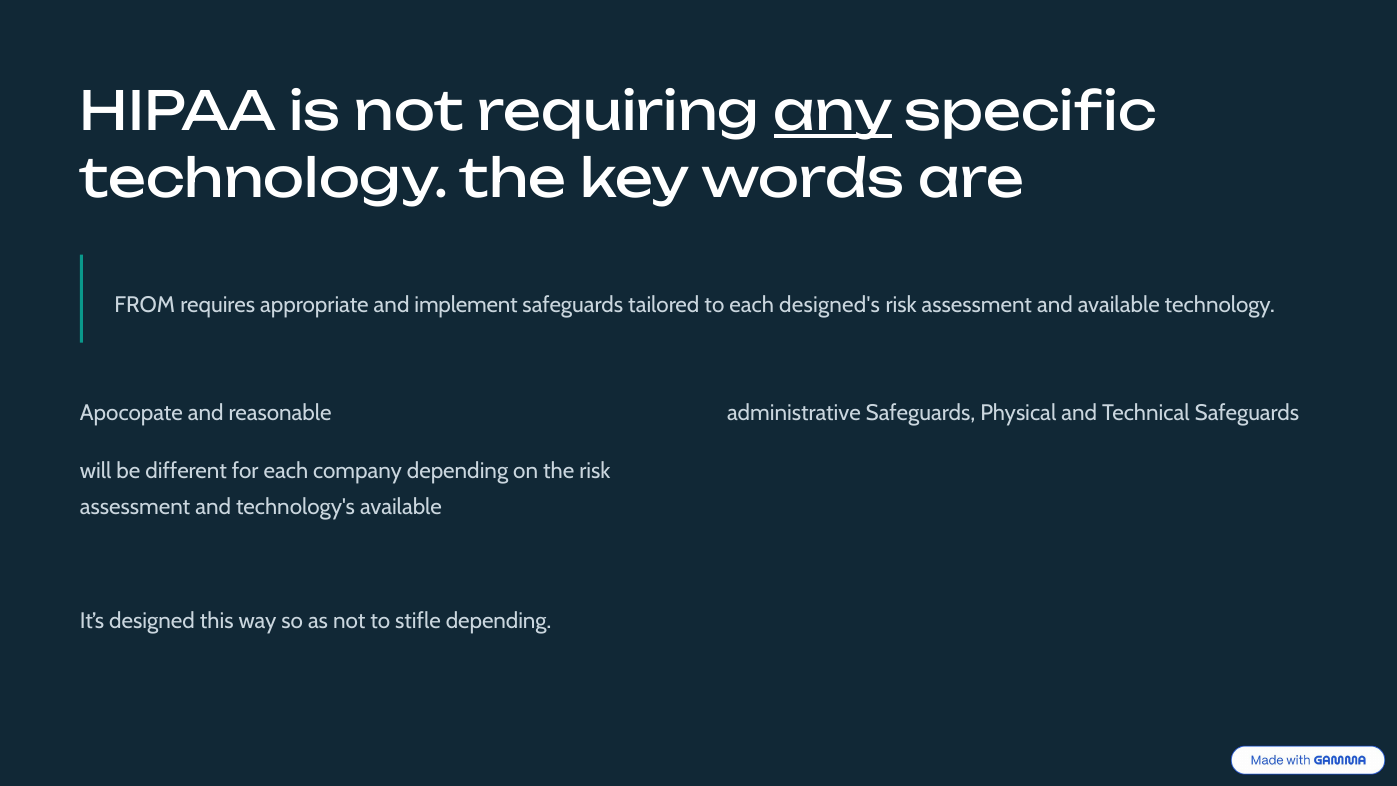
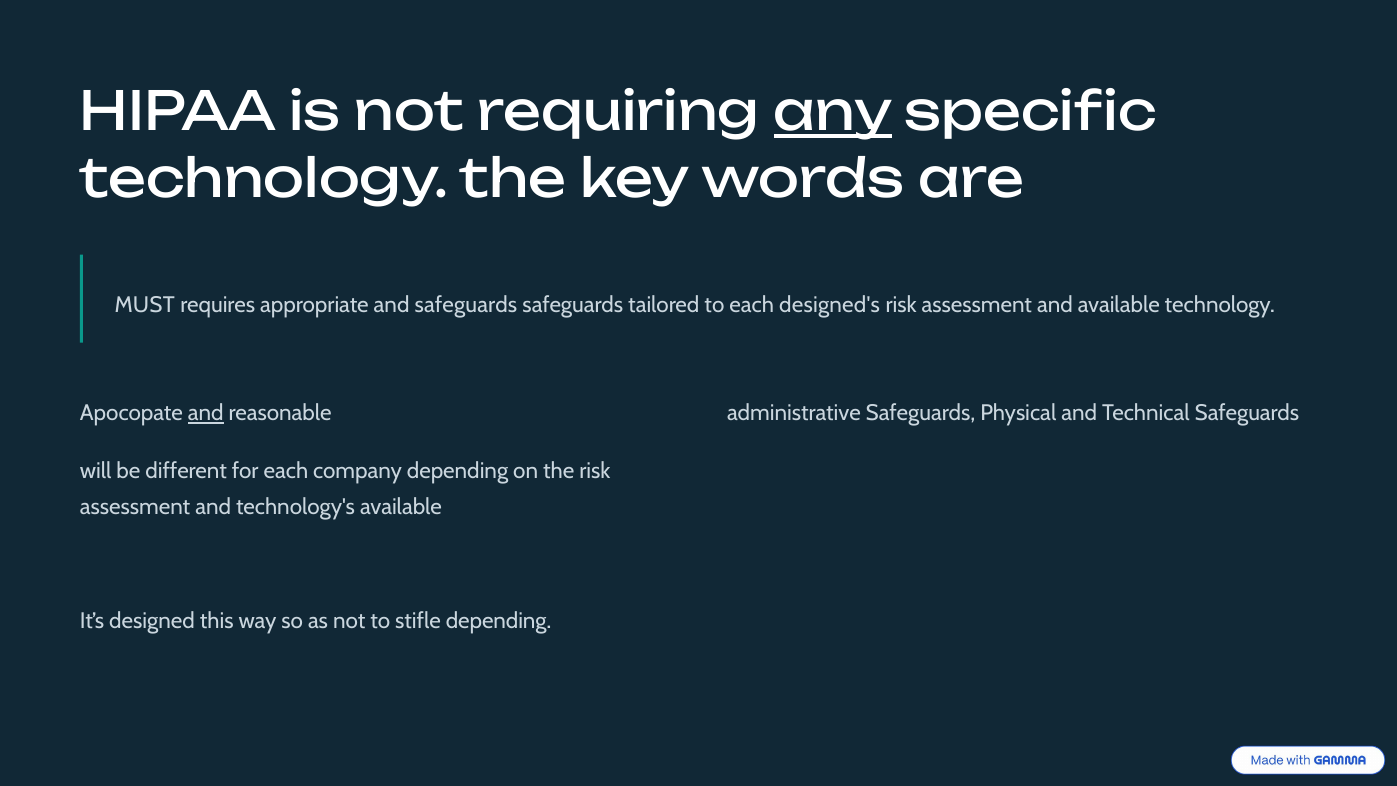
FROM: FROM -> MUST (145, 305)
and implement: implement -> safeguards (466, 305)
and underline: none -> present (206, 413)
